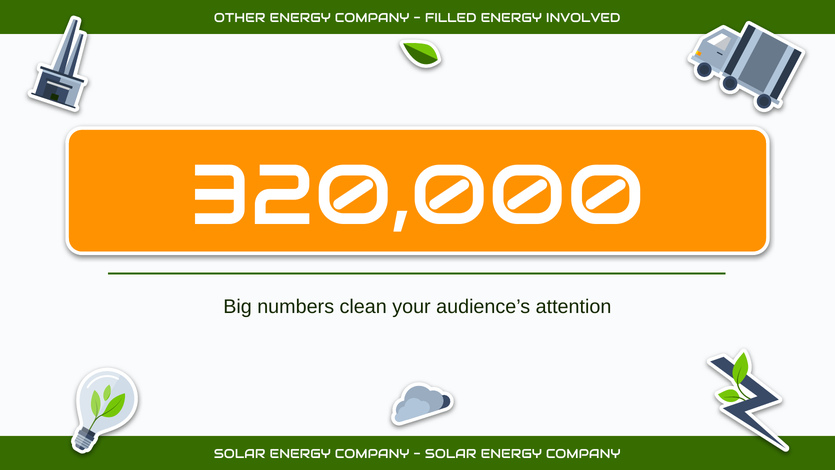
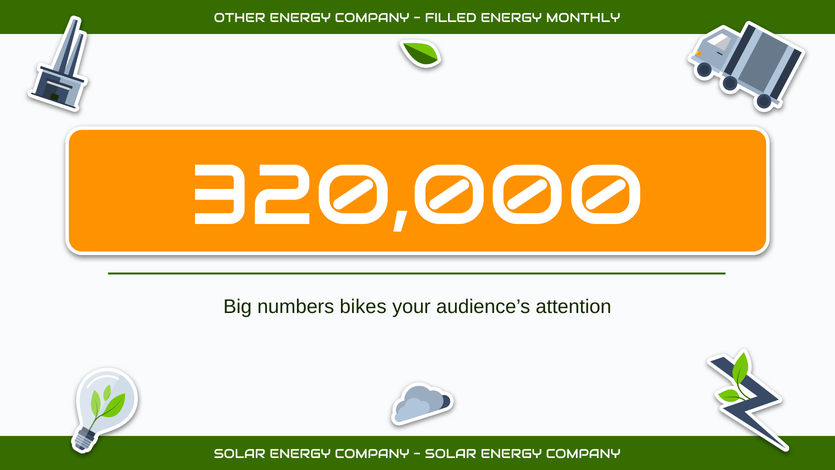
INVOLVED: INVOLVED -> MONTHLY (583, 18)
clean: clean -> bikes (363, 307)
